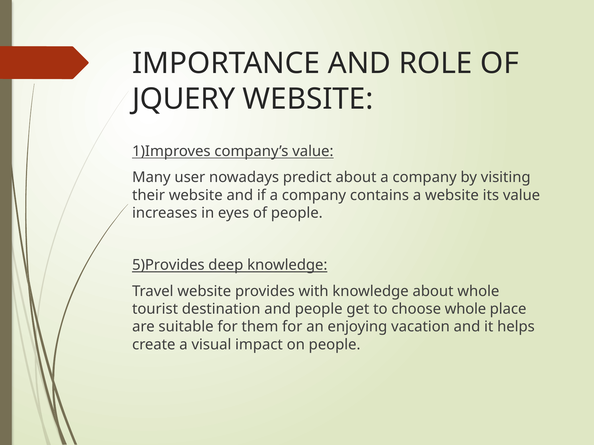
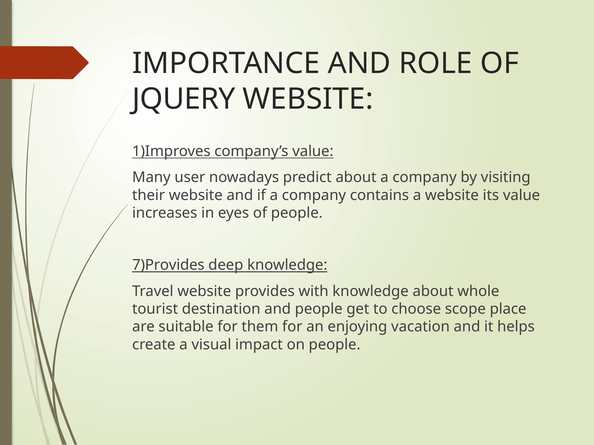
5)Provides: 5)Provides -> 7)Provides (168, 265)
choose whole: whole -> scope (465, 309)
